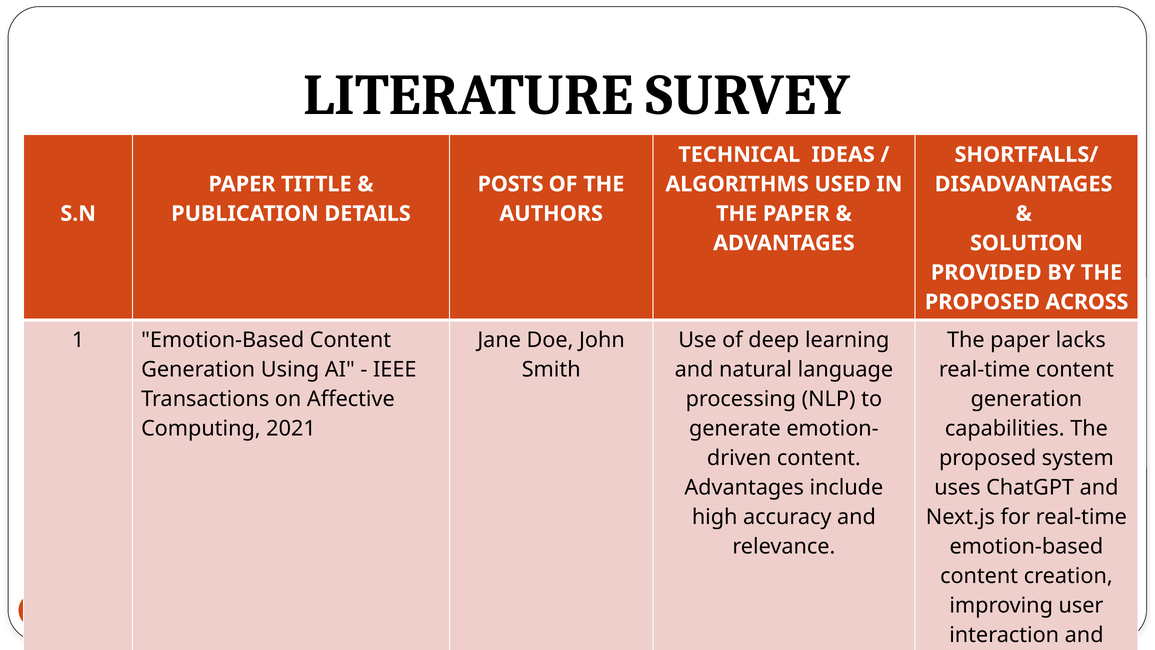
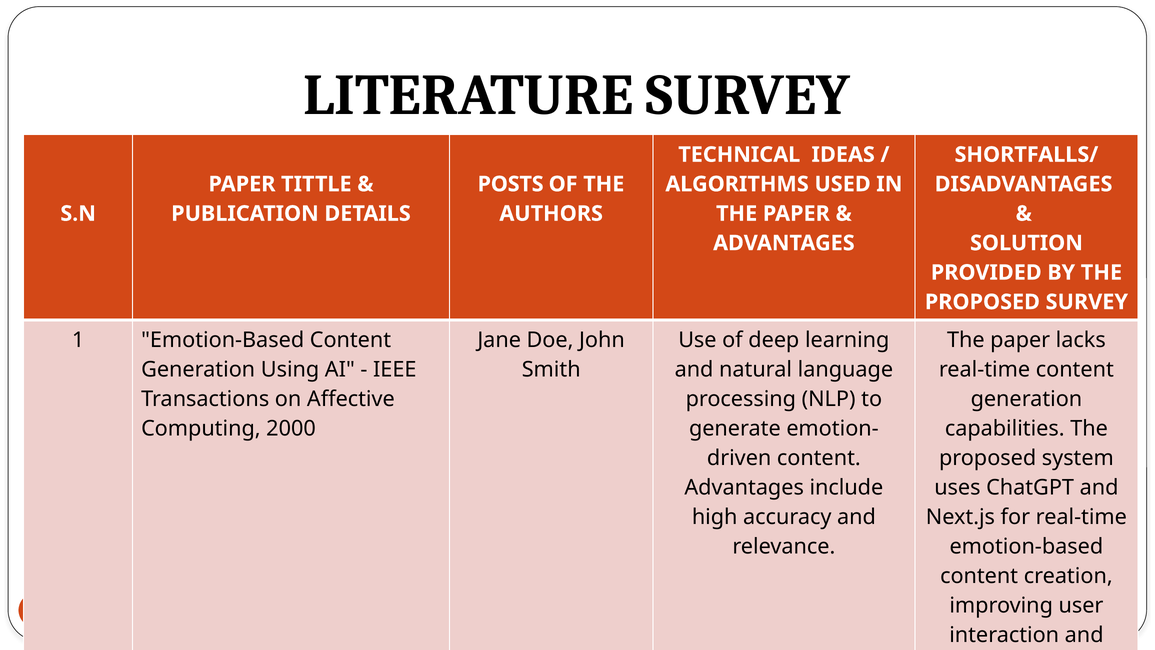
PROPOSED ACROSS: ACROSS -> SURVEY (1087, 302)
2021: 2021 -> 2000 (291, 428)
